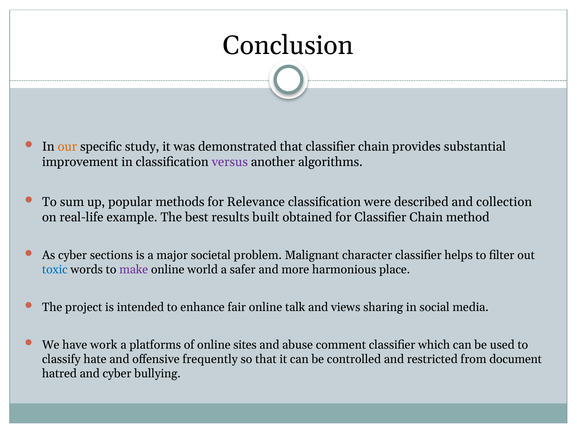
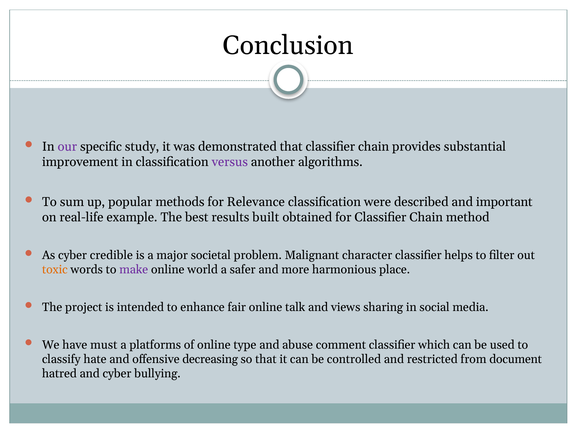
our colour: orange -> purple (67, 147)
collection: collection -> important (504, 202)
sections: sections -> credible (111, 255)
toxic colour: blue -> orange (55, 269)
work: work -> must (104, 345)
sites: sites -> type (245, 345)
frequently: frequently -> decreasing (210, 359)
